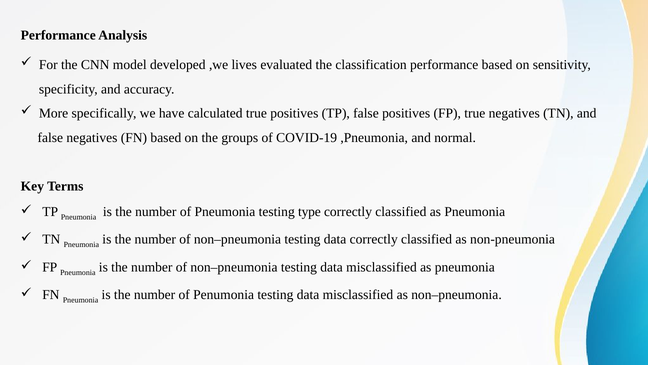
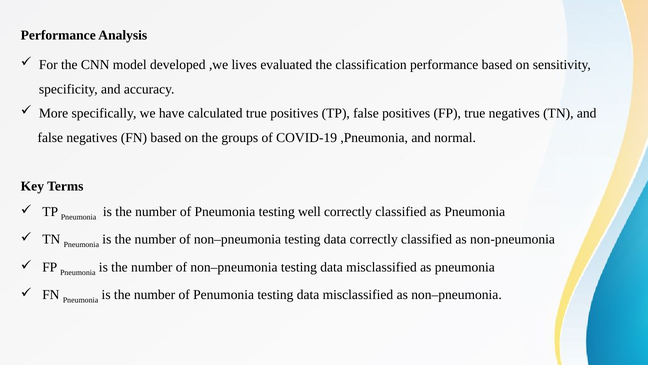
type: type -> well (309, 212)
